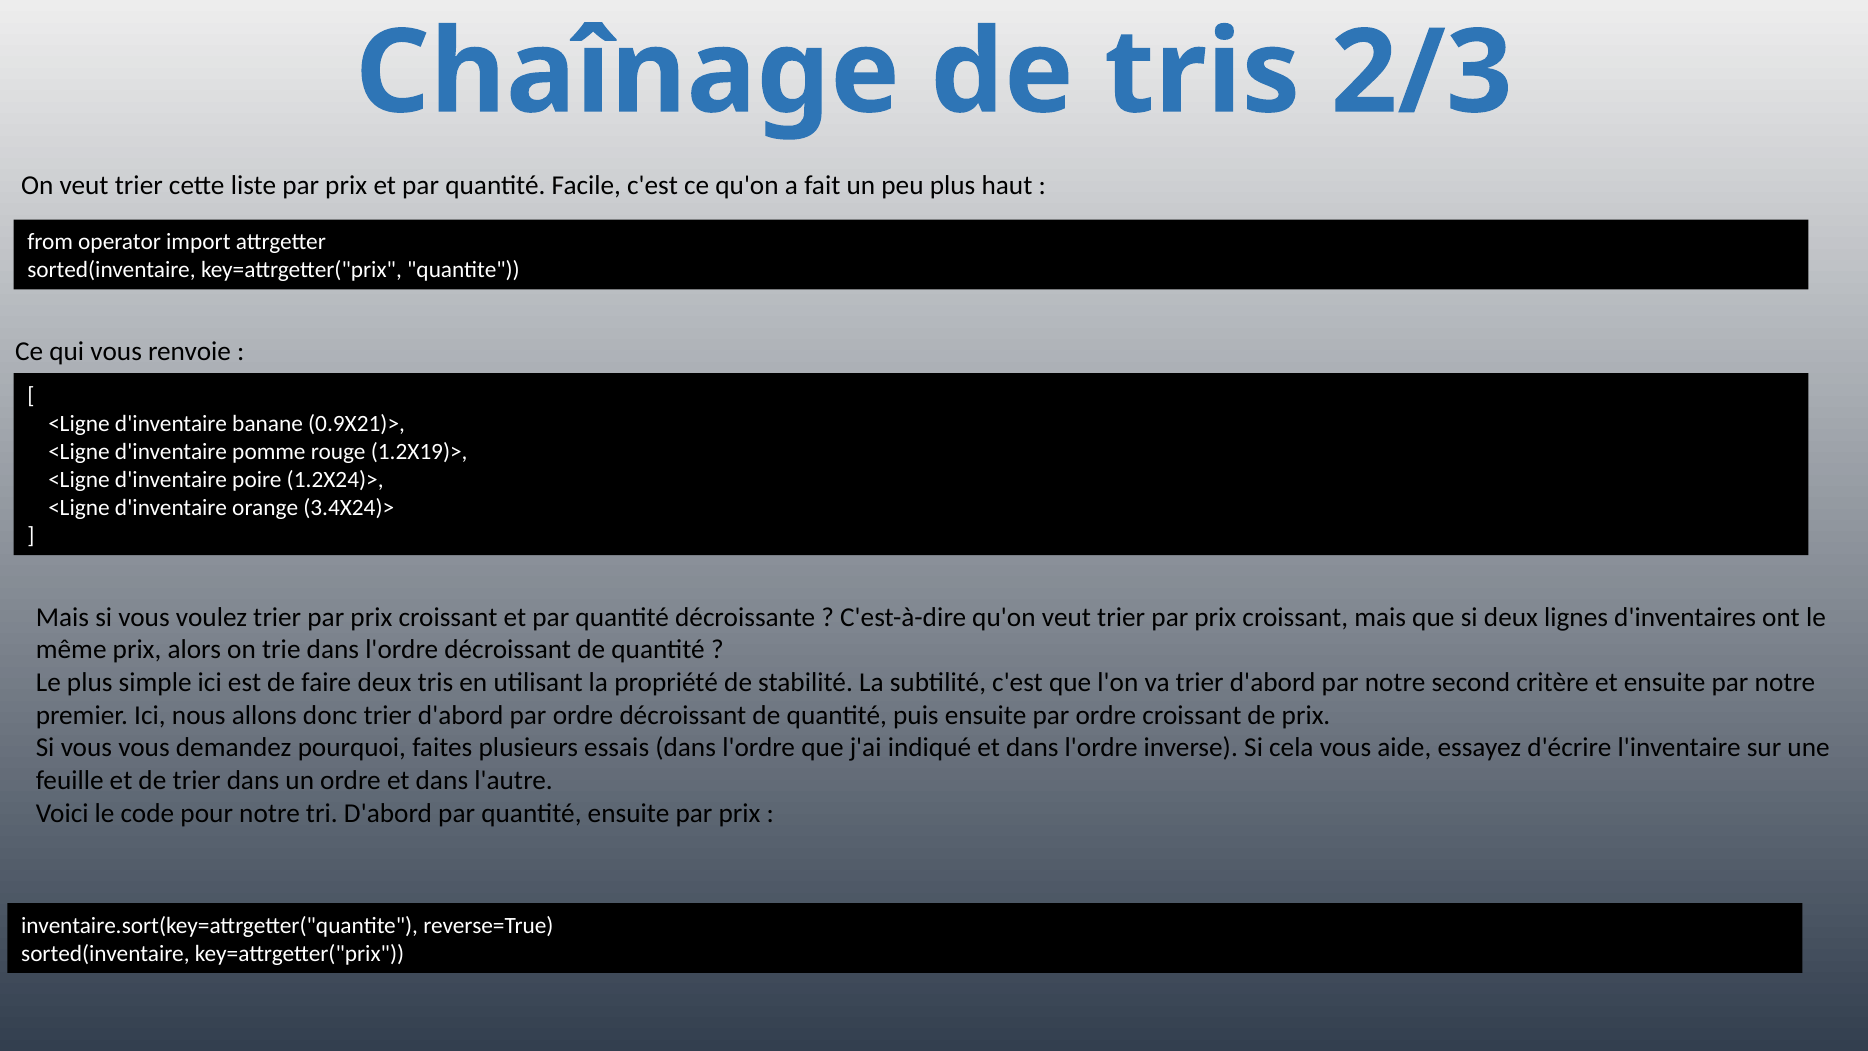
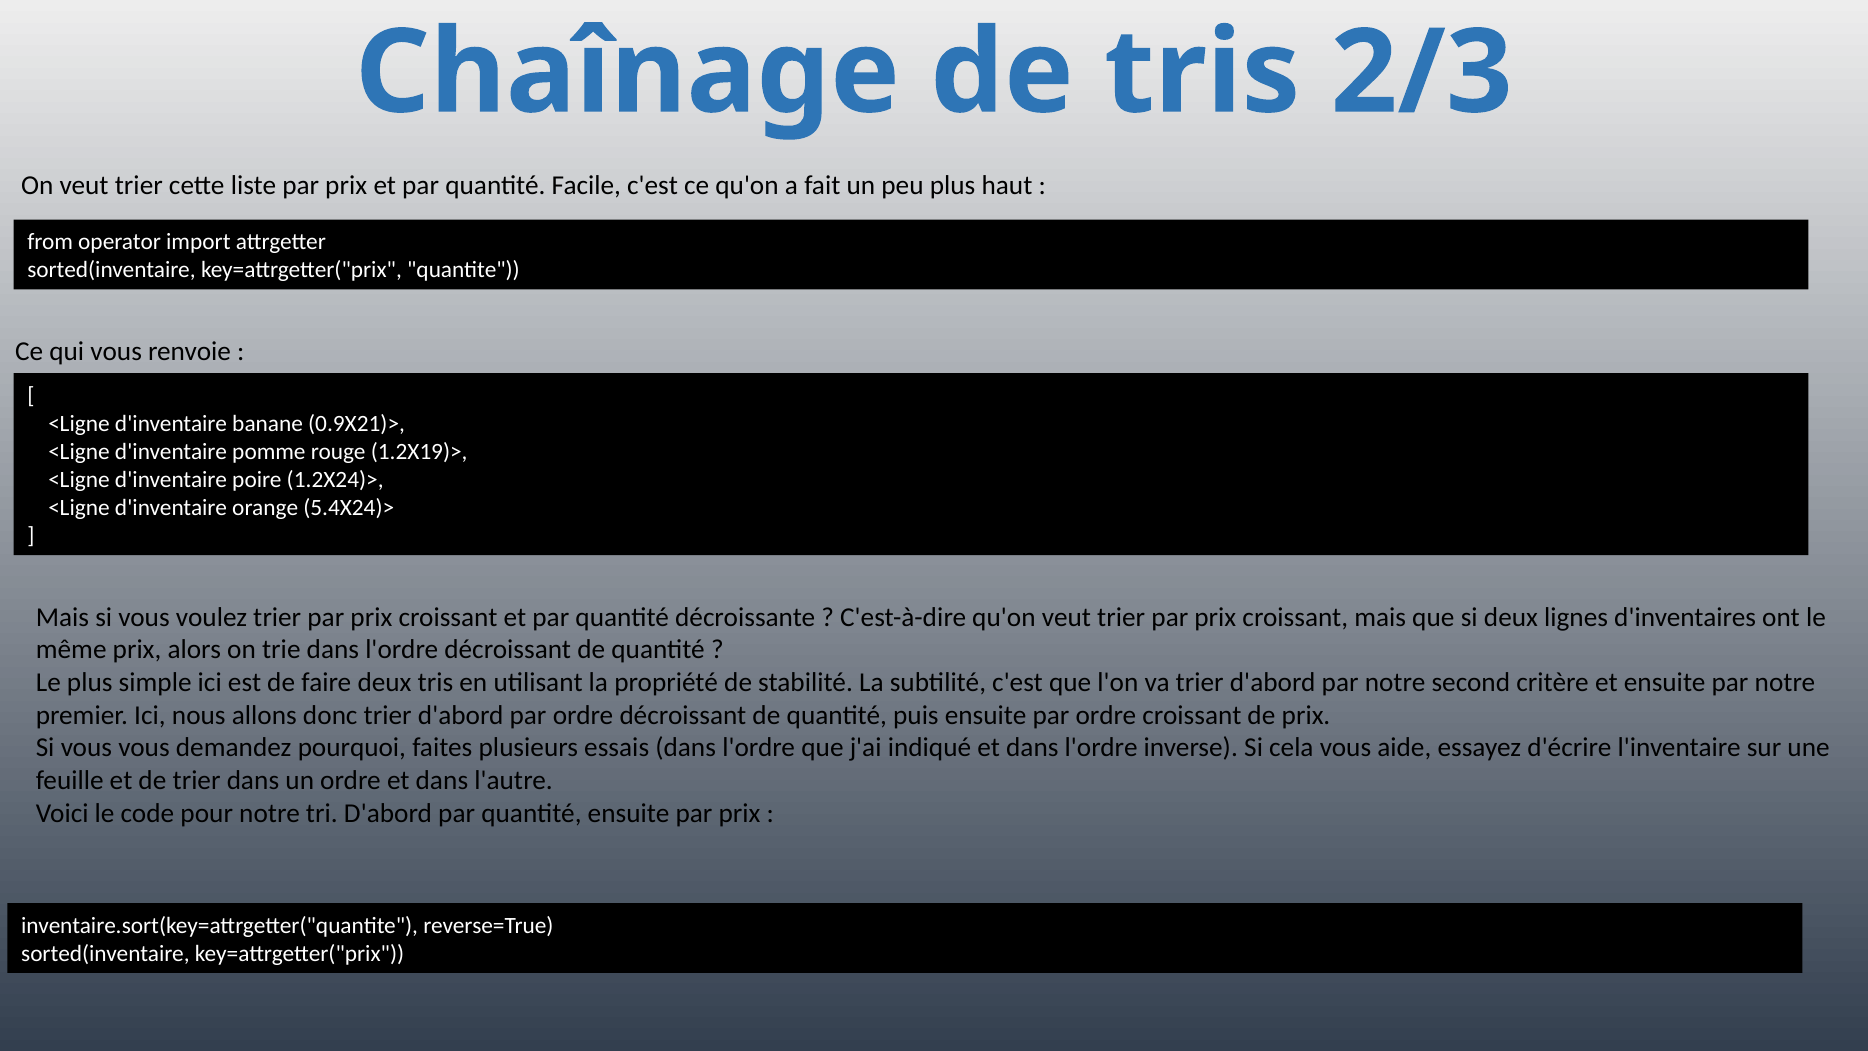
3.4X24)>: 3.4X24)> -> 5.4X24)> (349, 508)
